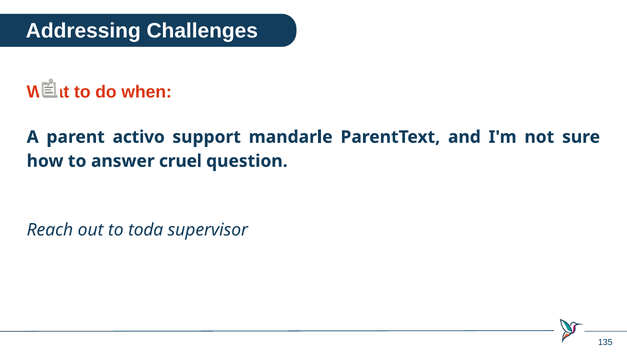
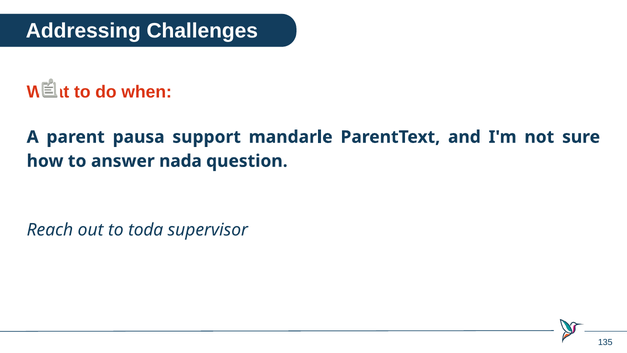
activo: activo -> pausa (139, 137)
cruel: cruel -> nada (180, 161)
